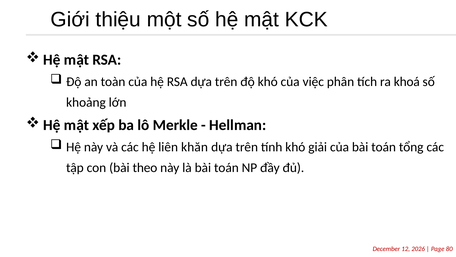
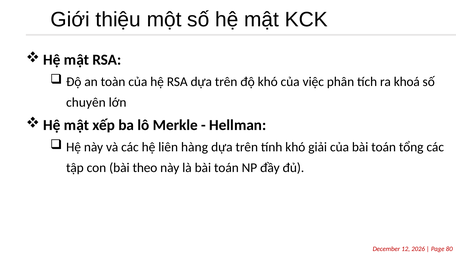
khoảng: khoảng -> chuyên (86, 102)
khăn: khăn -> hàng (195, 147)
